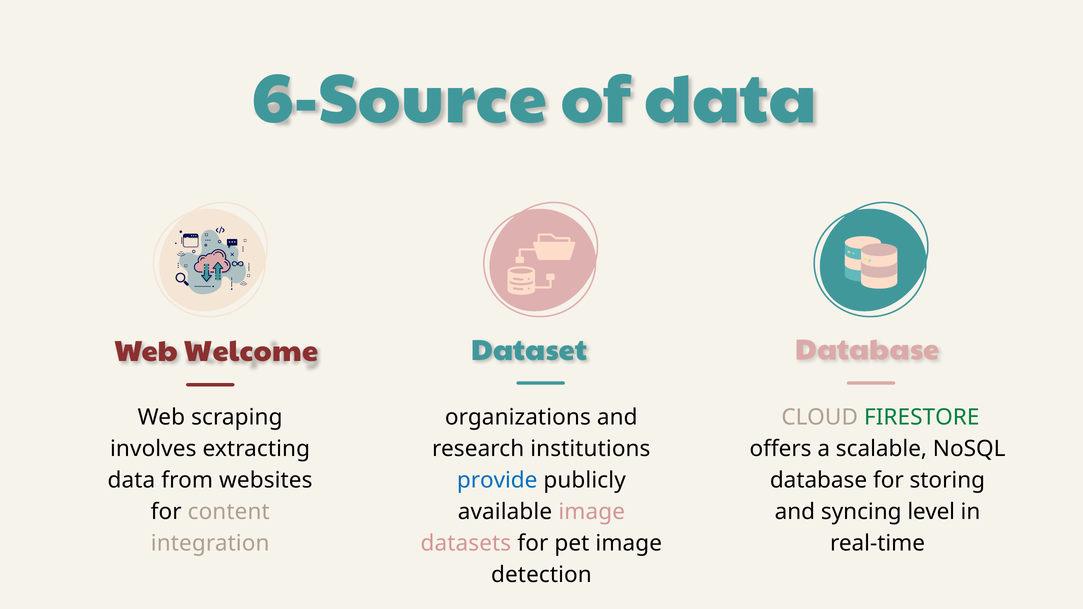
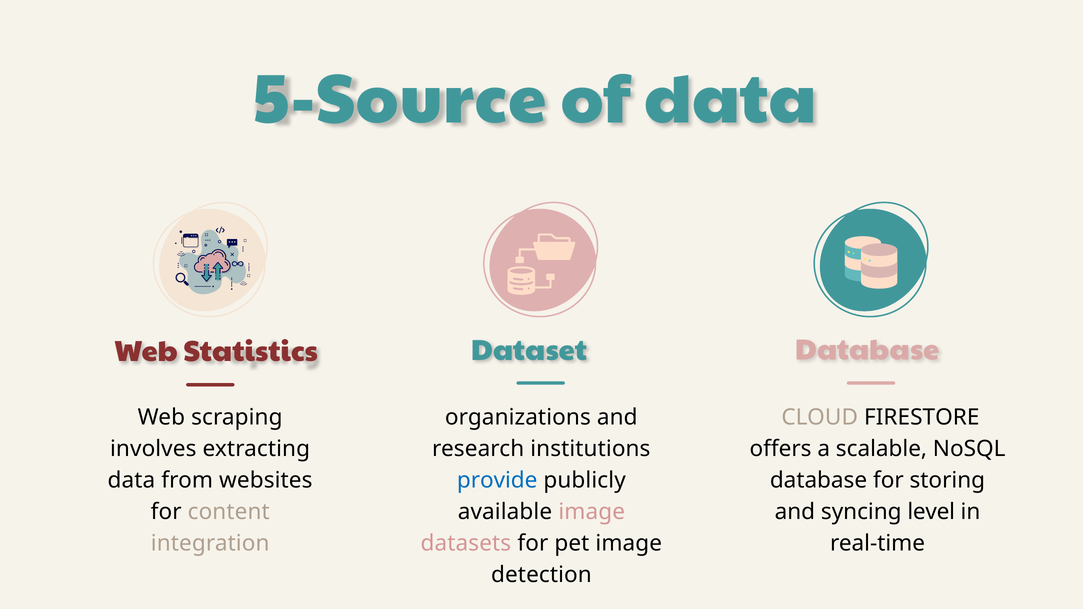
6-Source: 6-Source -> 5-Source (399, 100)
Welcome: Welcome -> Statistics (251, 352)
FIRESTORE colour: green -> black (922, 417)
